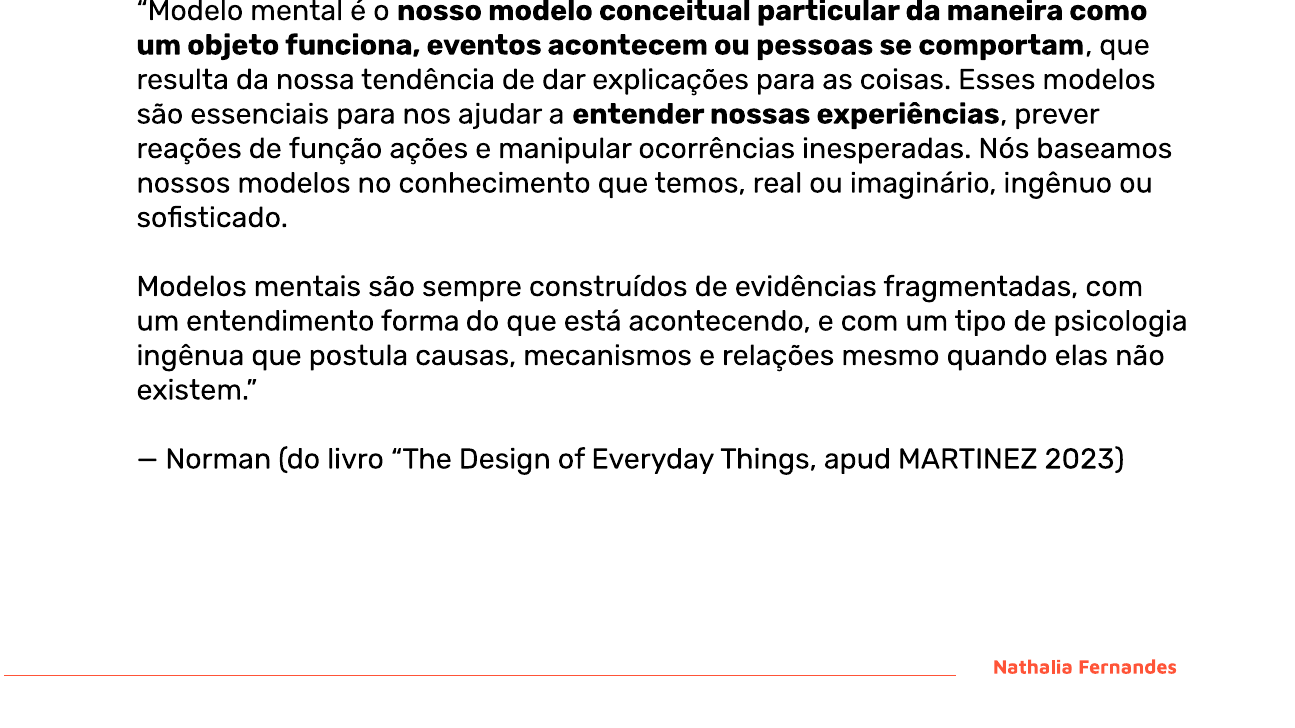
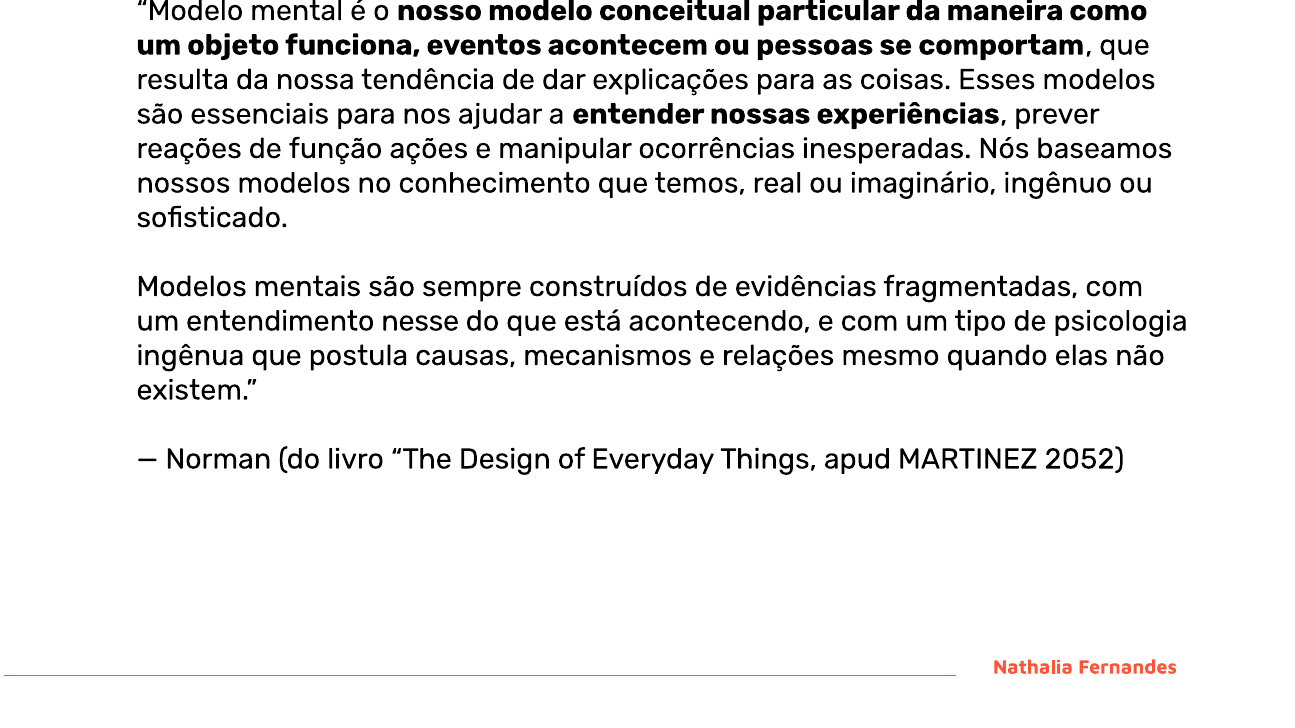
forma: forma -> nesse (420, 321)
2023: 2023 -> 2052 (1084, 459)
